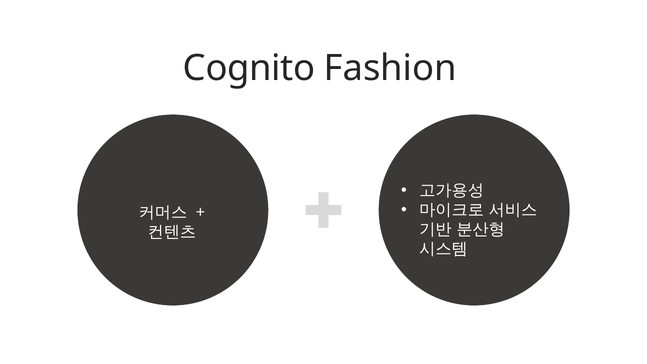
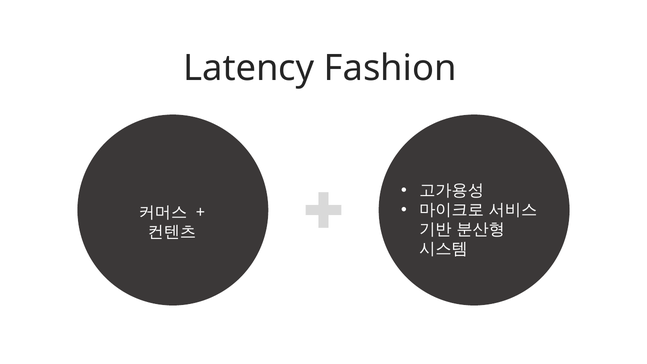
Cognito: Cognito -> Latency (249, 68)
